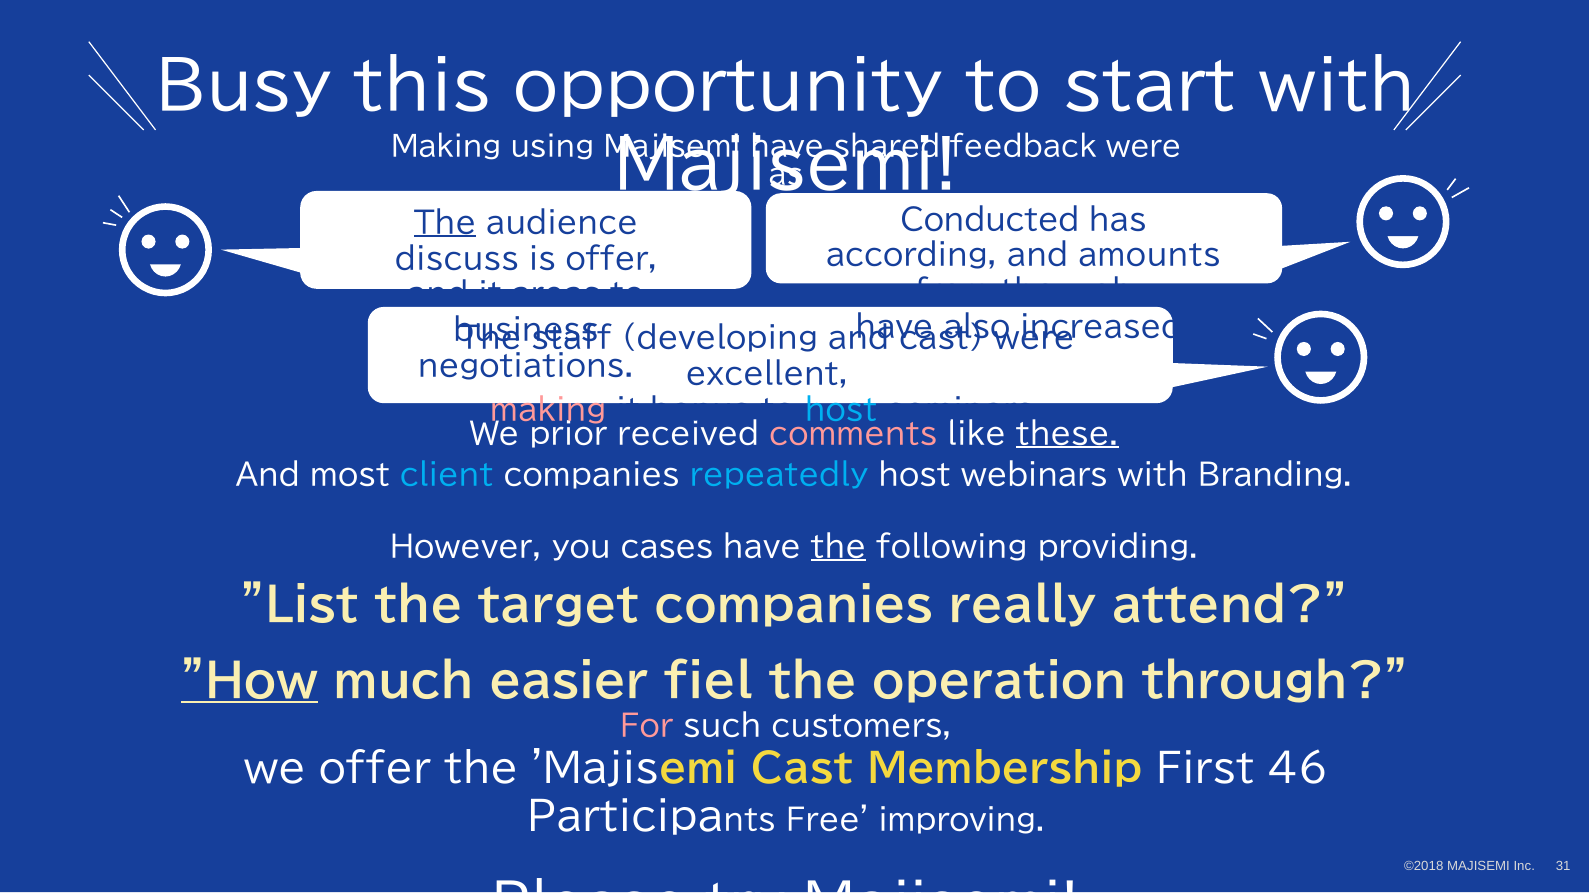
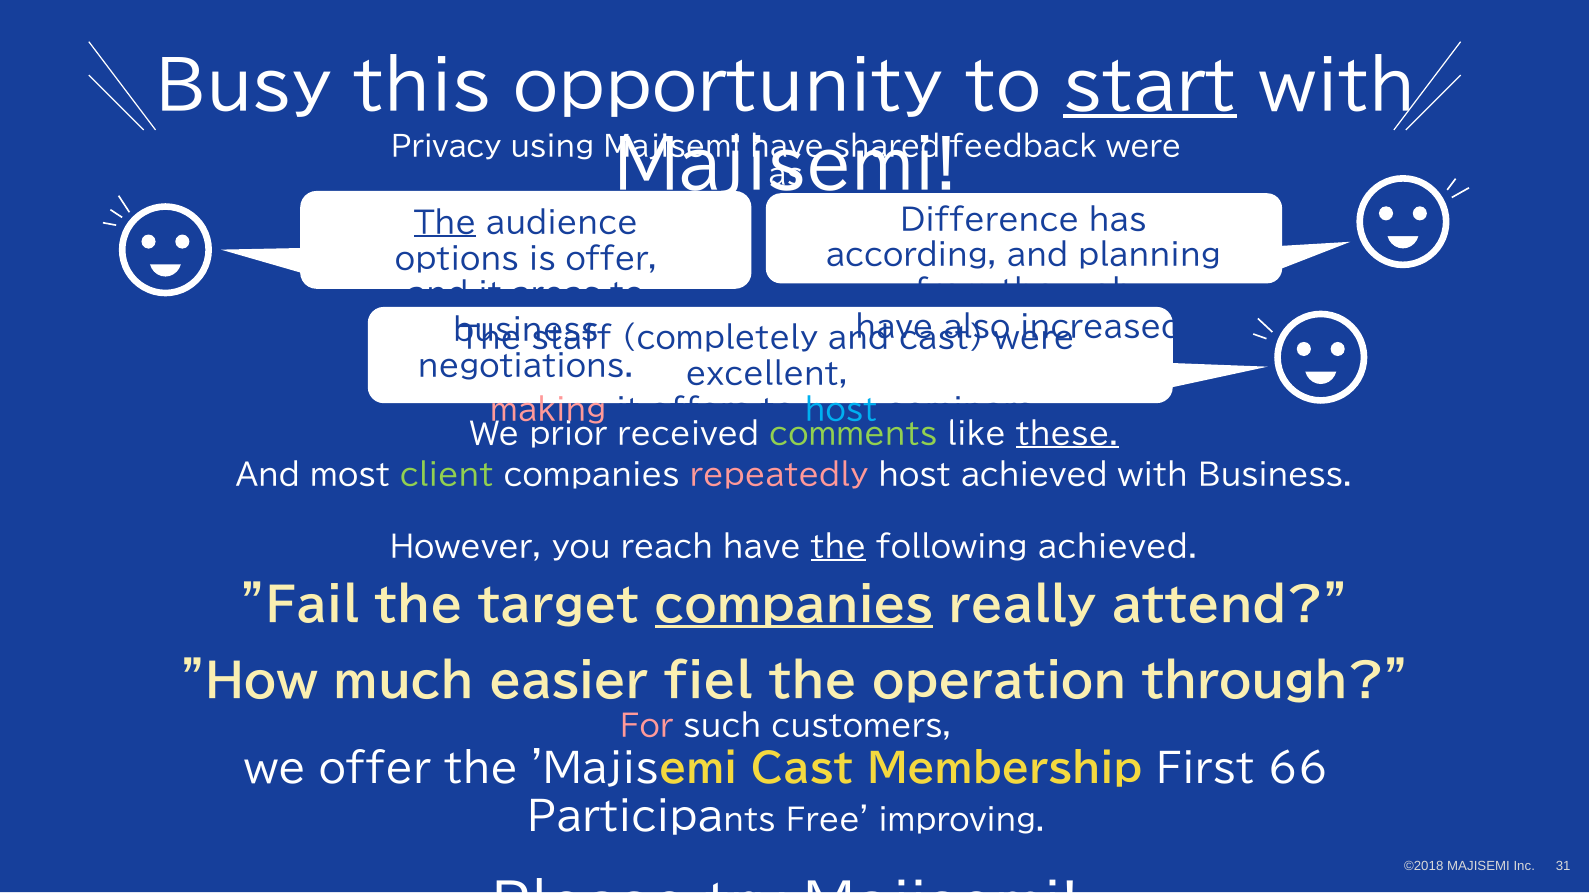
start underline: none -> present (1150, 88)
Making: Making -> Privacy (446, 148)
Conducted: Conducted -> Difference (990, 220)
amounts: amounts -> planning (1150, 256)
discuss: discuss -> options (457, 259)
developing: developing -> completely (720, 339)
bonus: bonus -> offers (700, 410)
comments colour: pink -> light green (853, 434)
client colour: light blue -> light green (447, 476)
repeatedly colour: light blue -> pink (779, 476)
host webinars: webinars -> achieved (1034, 476)
with Branding: Branding -> Business (1275, 476)
cases: cases -> reach (667, 547)
following providing: providing -> achieved (1118, 547)
List: List -> Fail (300, 607)
companies underline: none -> present (794, 607)
How underline: present -> none (250, 682)
46: 46 -> 66 (1298, 769)
